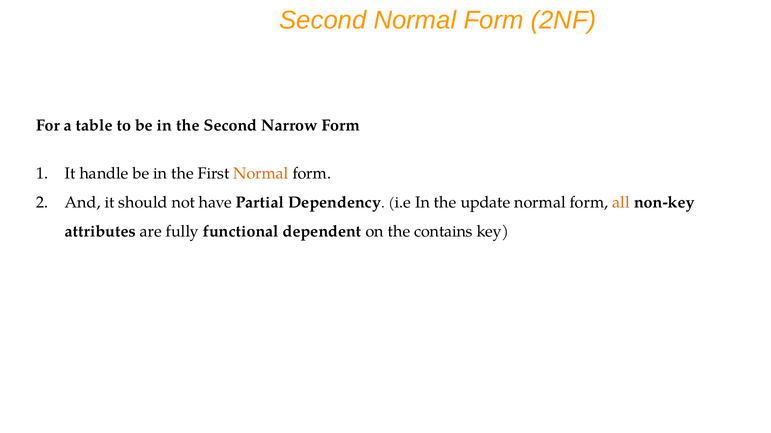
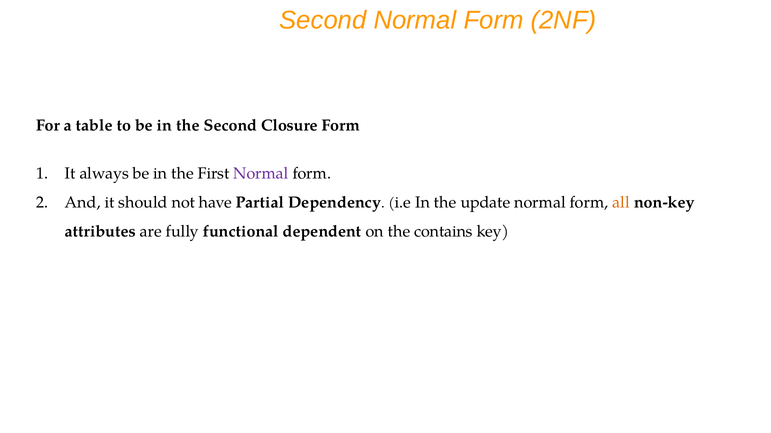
Narrow: Narrow -> Closure (290, 126)
handle: handle -> always (104, 174)
Normal colour: orange -> purple (261, 174)
